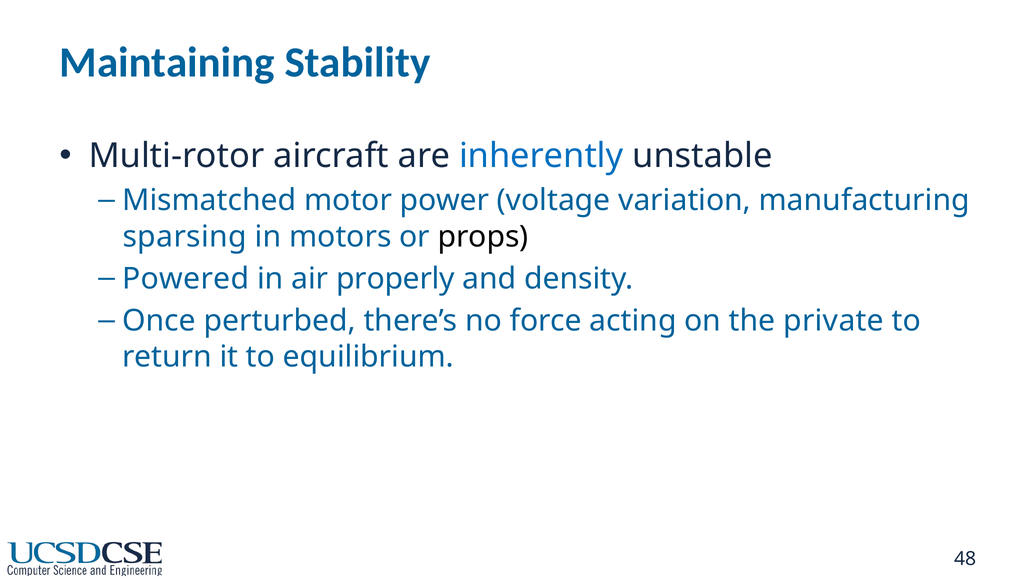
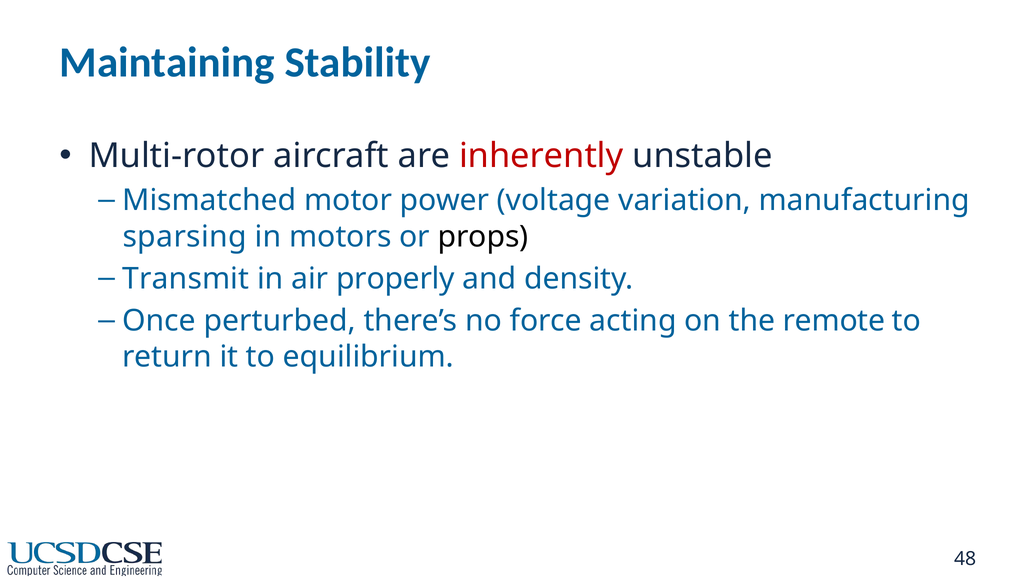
inherently colour: blue -> red (541, 156)
Powered: Powered -> Transmit (186, 279)
private: private -> remote (834, 321)
